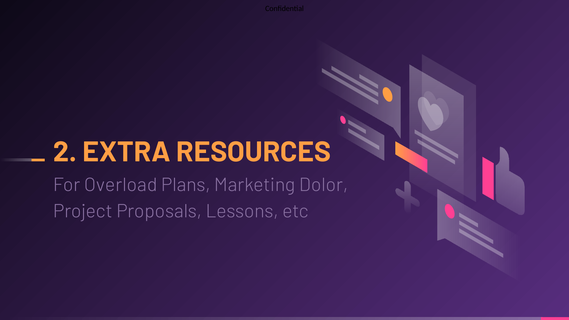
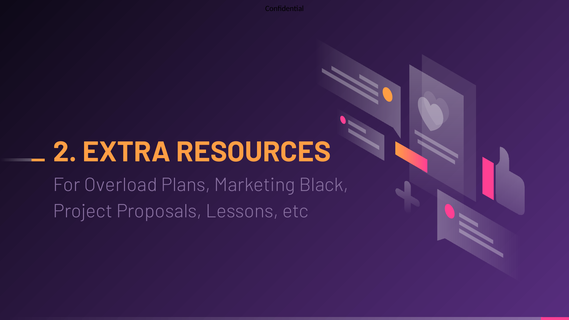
Dolor: Dolor -> Black (324, 185)
